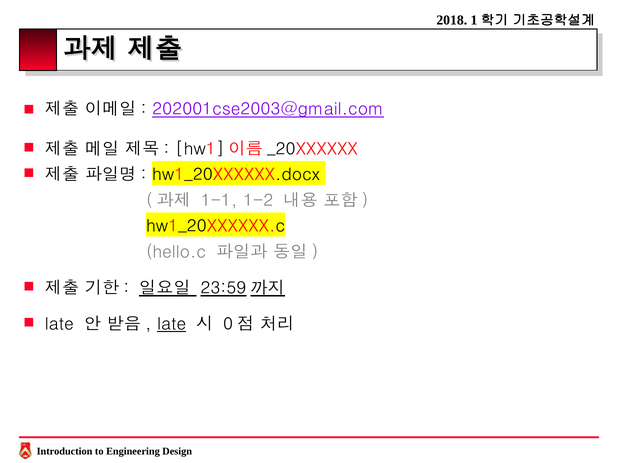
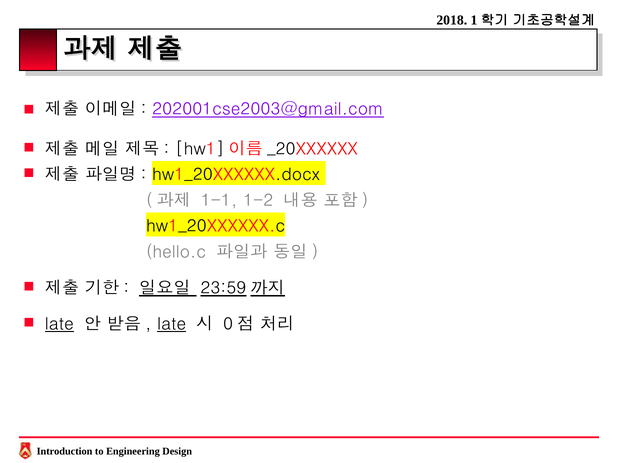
late underline: none -> present (59, 324)
